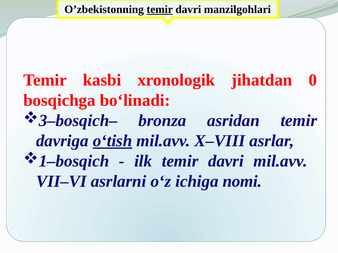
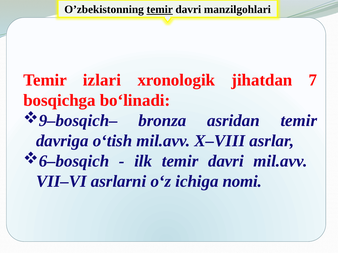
kasbi: kasbi -> izlari (102, 80)
0: 0 -> 7 (313, 80)
3–bosqich–: 3–bosqich– -> 9–bosqich– (78, 121)
o‘tish underline: present -> none (113, 141)
1–bosqich: 1–bosqich -> 6–bosqich (74, 161)
